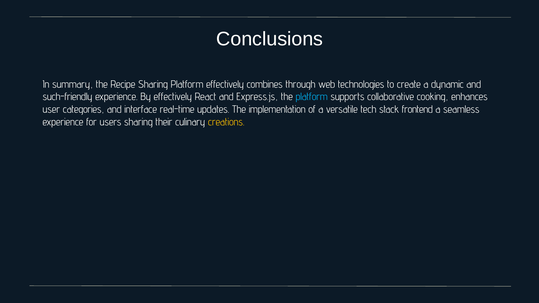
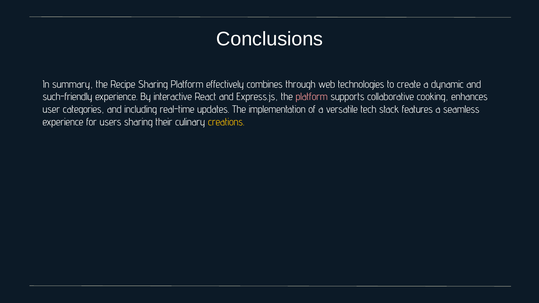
By effectively: effectively -> interactive (173, 97)
platform colour: light blue -> pink (312, 97)
interface: interface -> including (141, 109)
frontend: frontend -> features (417, 109)
